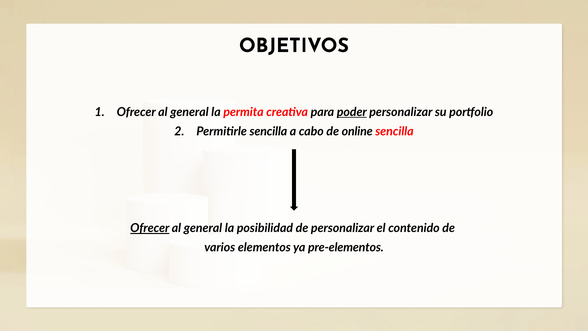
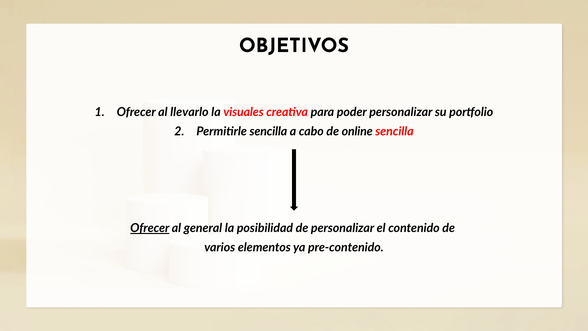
general: general -> llevarlo (189, 112)
permita: permita -> visuales (244, 112)
poder underline: present -> none (352, 112)
pre-elementos: pre-elementos -> pre-contenido (346, 247)
